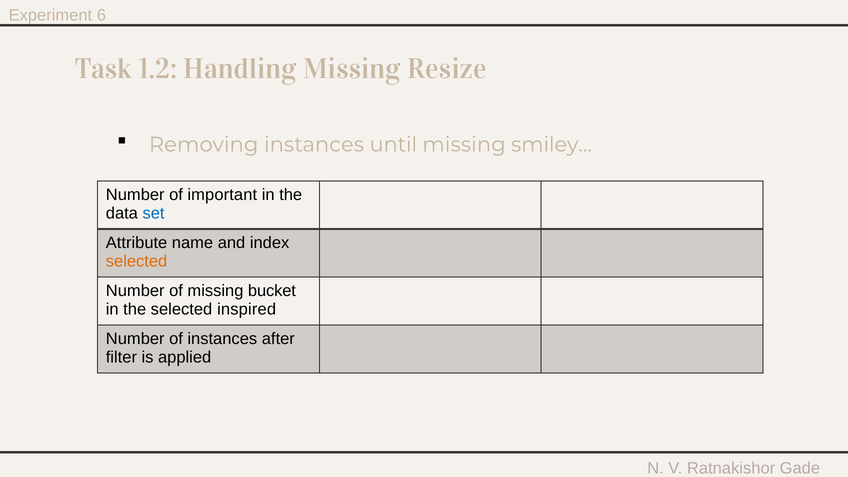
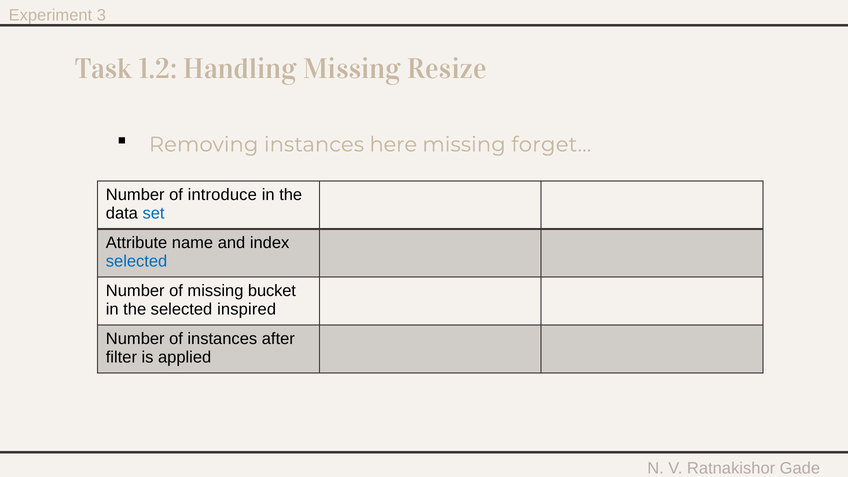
6: 6 -> 3 (101, 15)
until: until -> here (393, 145)
smiley…: smiley… -> forget… (551, 145)
important: important -> introduce (222, 195)
selected colour: orange -> blue (137, 261)
